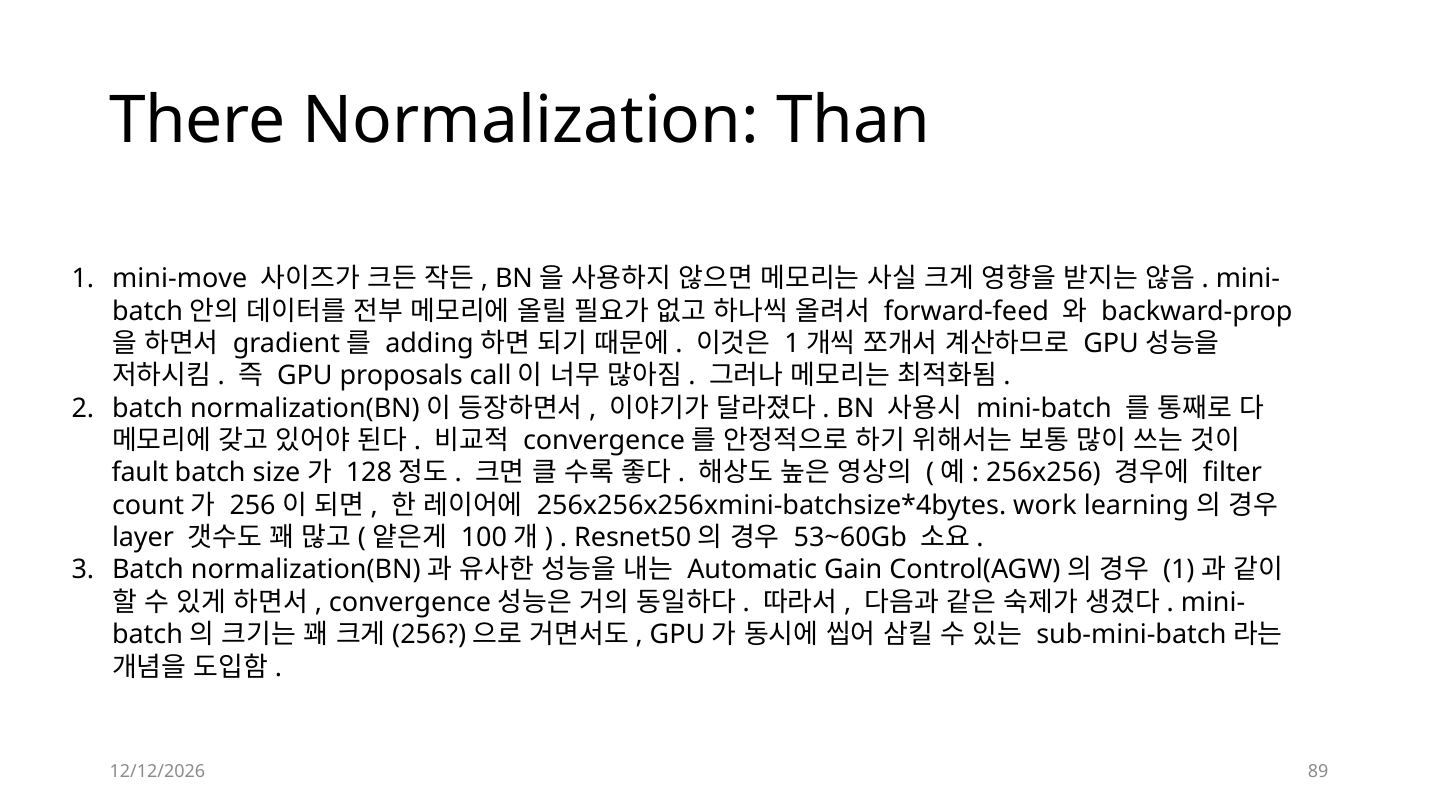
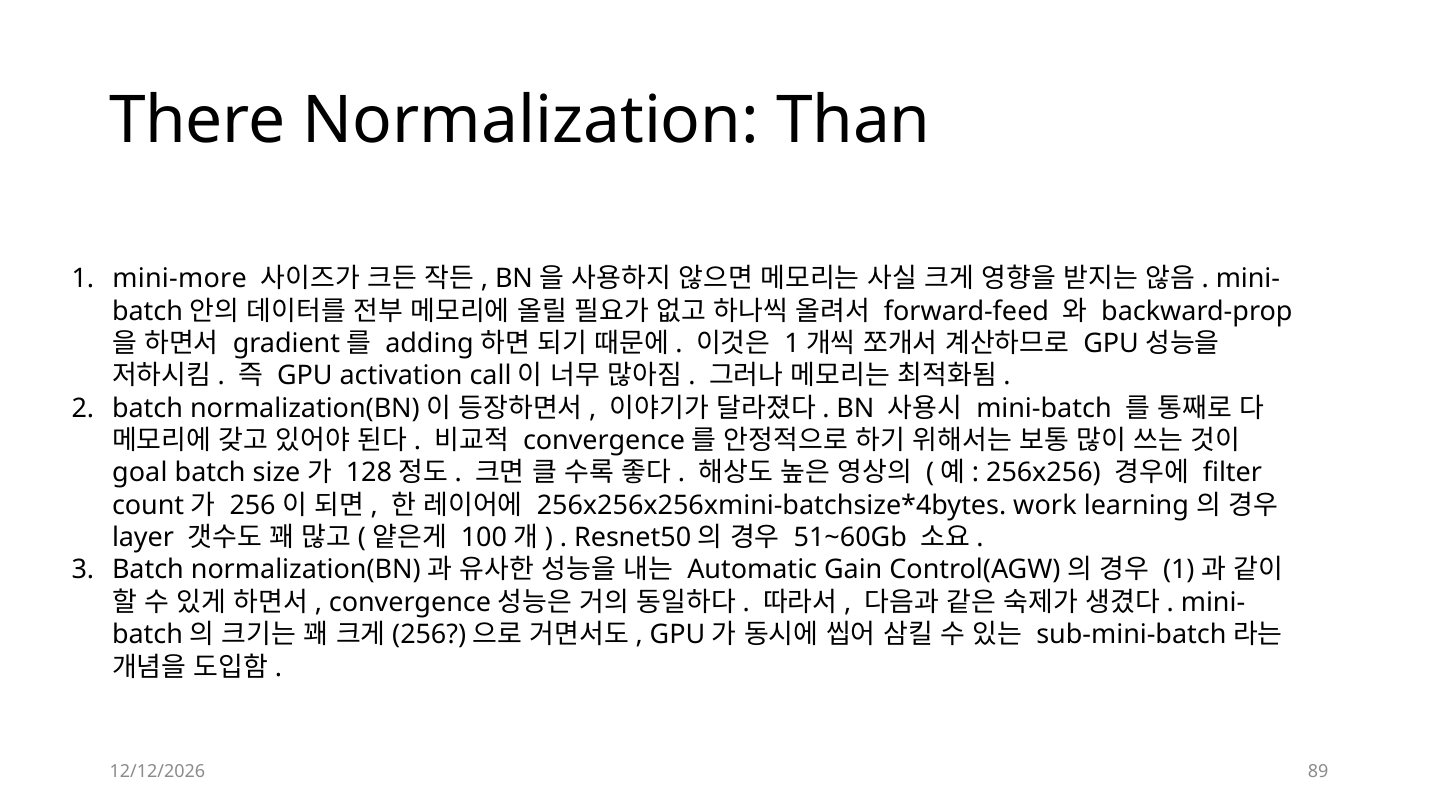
mini-move: mini-move -> mini-more (180, 279)
proposals: proposals -> activation (401, 376)
fault: fault -> goal (140, 473)
53~60Gb: 53~60Gb -> 51~60Gb (850, 538)
